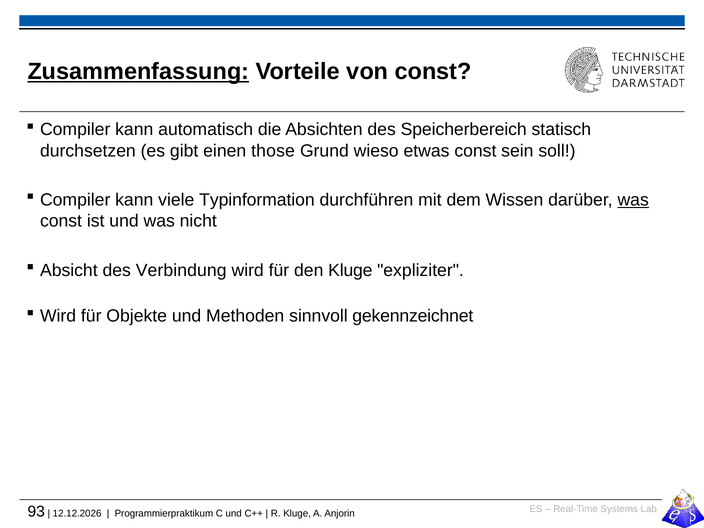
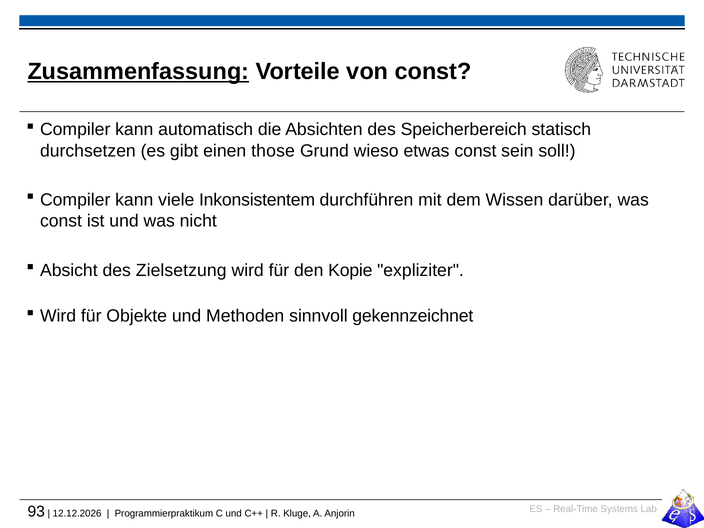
Typinformation: Typinformation -> Inkonsistentem (257, 200)
was underline: present -> none (633, 200)
Verbindung: Verbindung -> Zielsetzung (181, 270)
den Kluge: Kluge -> Kopie (350, 270)
